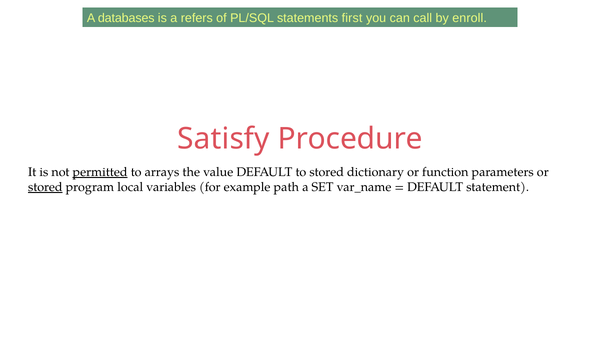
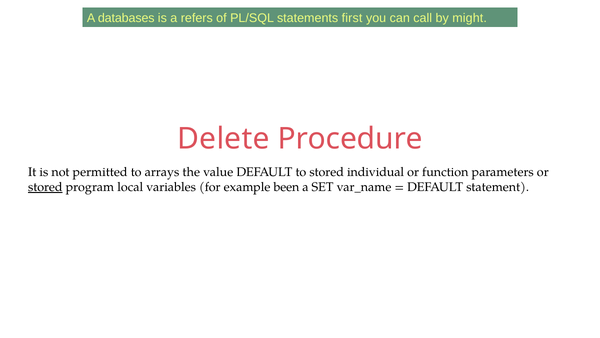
enroll: enroll -> might (470, 18)
Satisfy: Satisfy -> Delete (223, 139)
permitted underline: present -> none (100, 172)
dictionary: dictionary -> individual (376, 172)
path: path -> been (286, 187)
